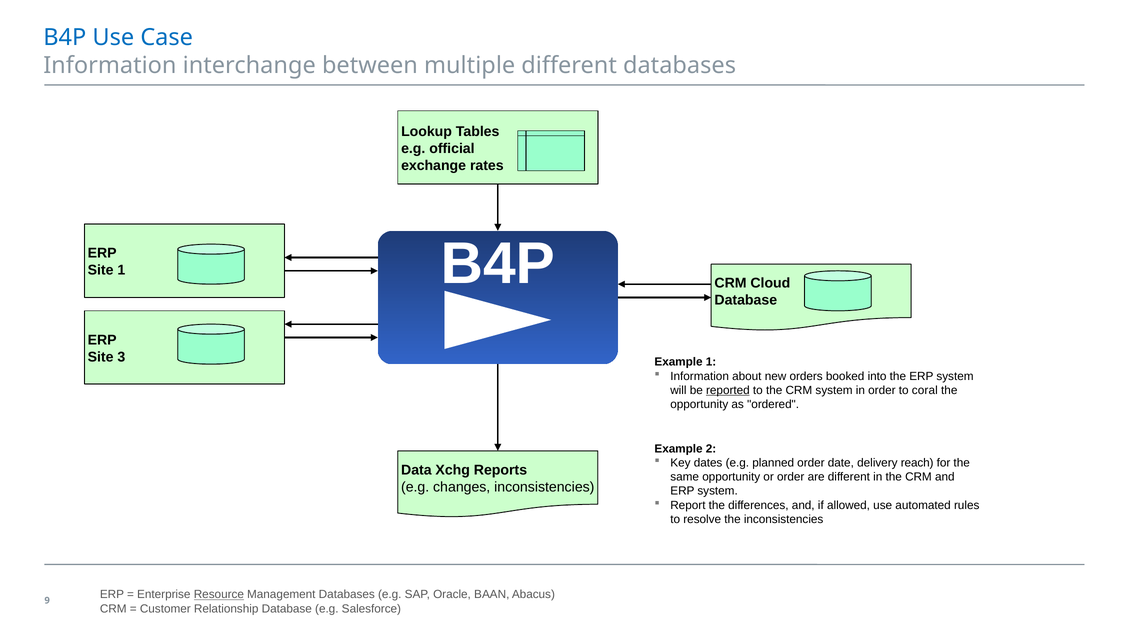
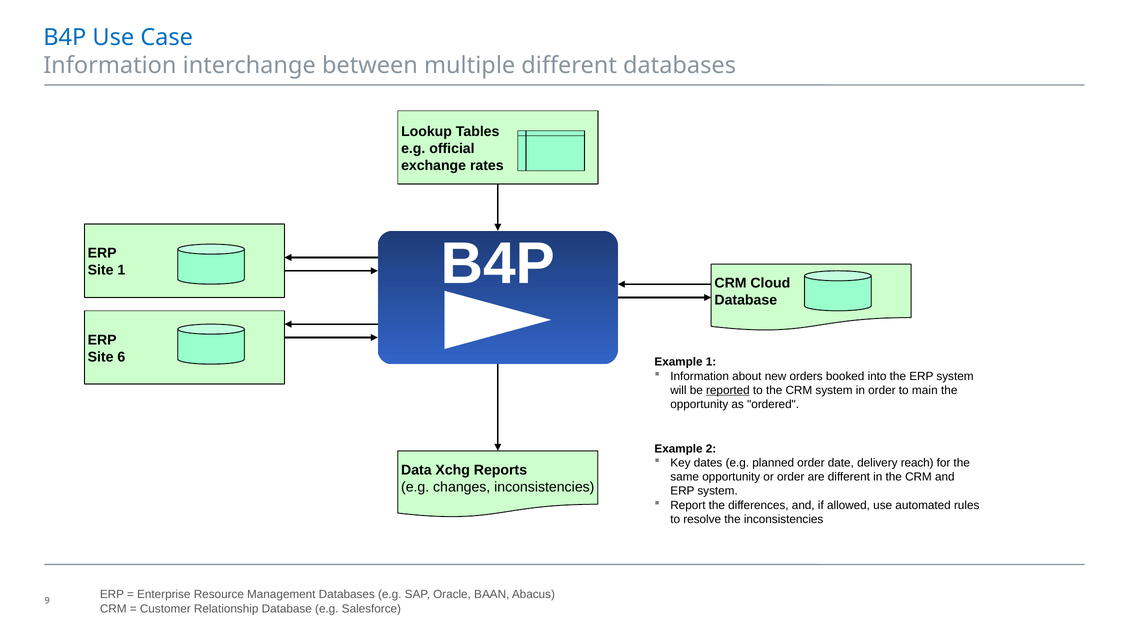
3: 3 -> 6 (121, 357)
coral: coral -> main (925, 390)
Resource underline: present -> none (219, 595)
